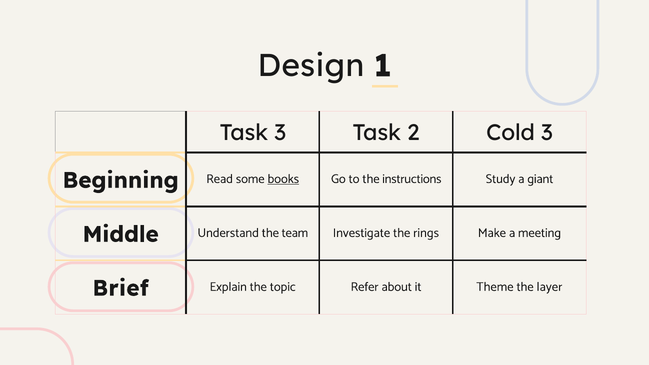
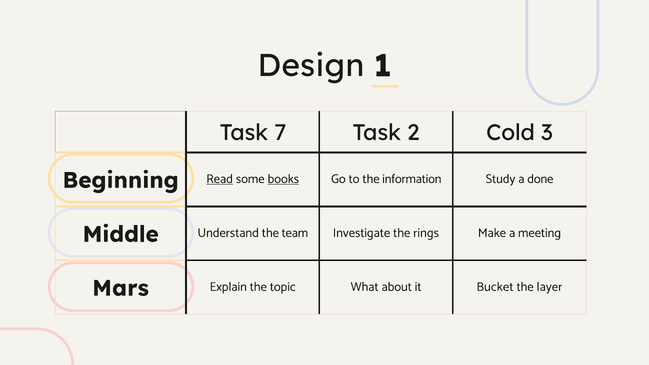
Task 3: 3 -> 7 (280, 133)
Read underline: none -> present (220, 179)
instructions: instructions -> information (412, 179)
giant: giant -> done (540, 179)
Brief: Brief -> Mars (121, 288)
Refer: Refer -> What (365, 287)
Theme: Theme -> Bucket (495, 287)
